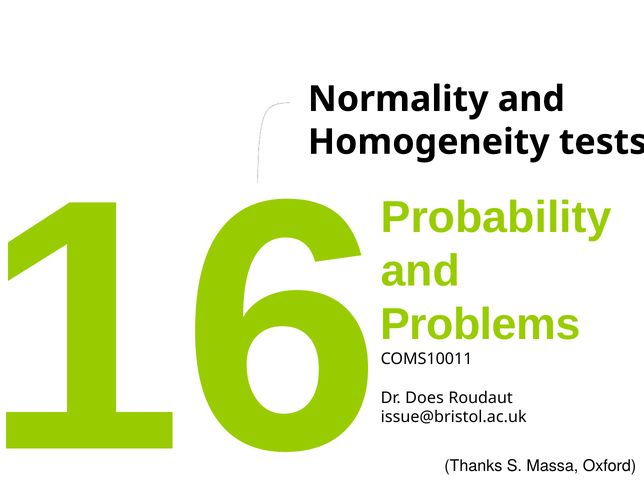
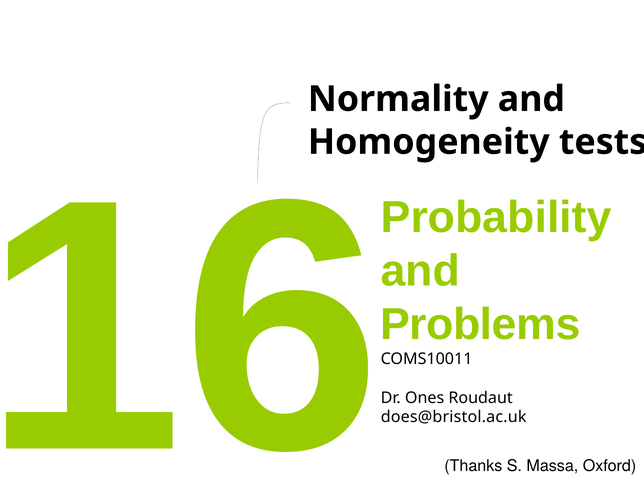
Does: Does -> Ones (425, 398)
issue@bristol.ac.uk: issue@bristol.ac.uk -> does@bristol.ac.uk (454, 417)
